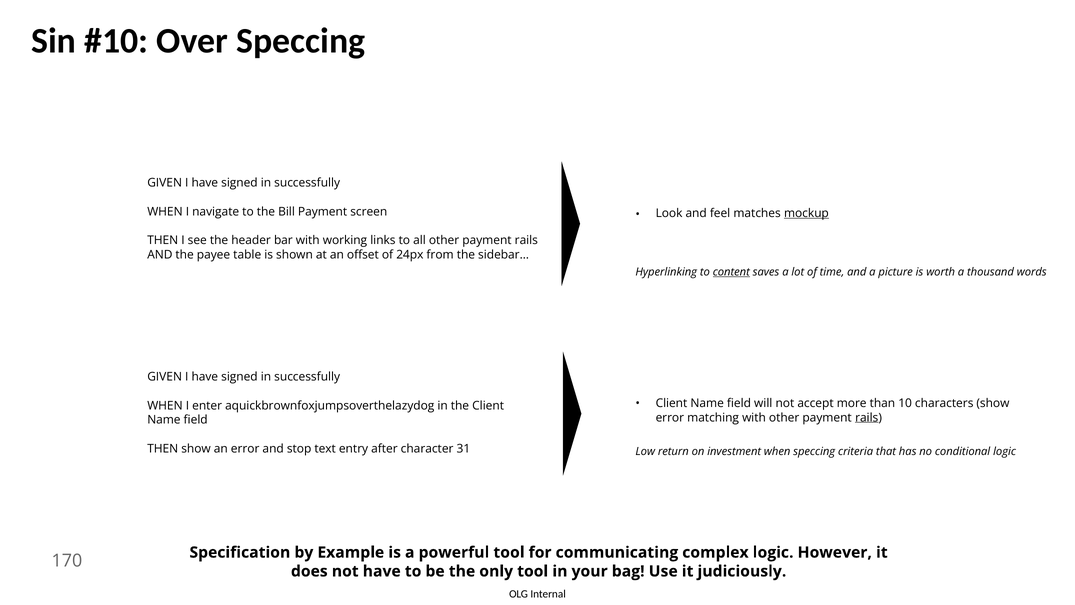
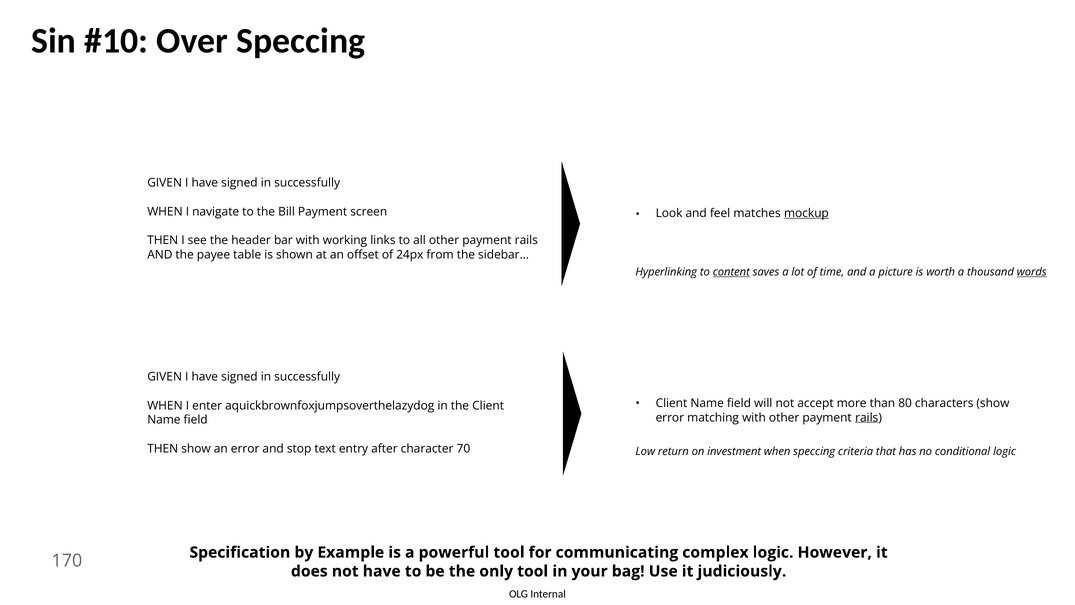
words underline: none -> present (1032, 272)
10: 10 -> 80 (905, 403)
31: 31 -> 70 (463, 448)
